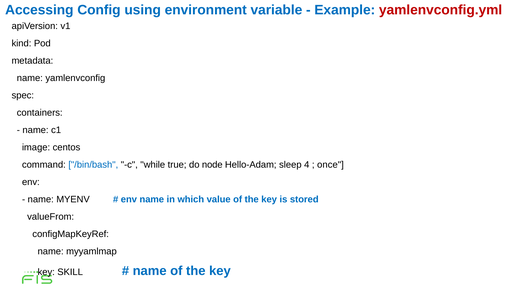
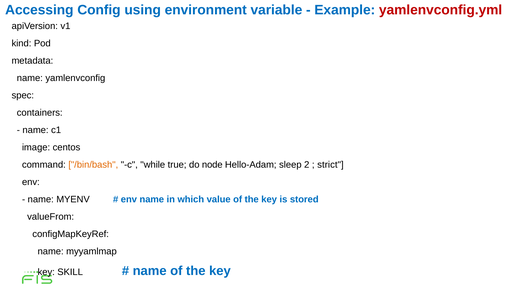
/bin/bash colour: blue -> orange (93, 165)
4: 4 -> 2 (307, 165)
once: once -> strict (330, 165)
